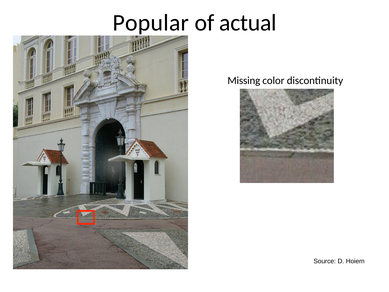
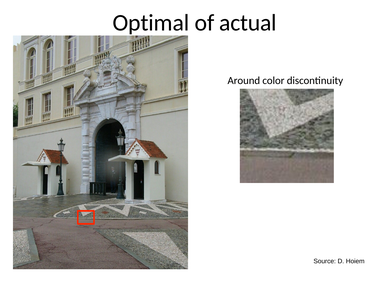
Popular: Popular -> Optimal (151, 23)
Missing: Missing -> Around (244, 80)
